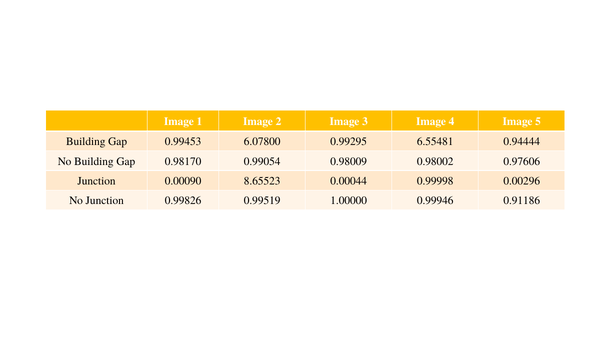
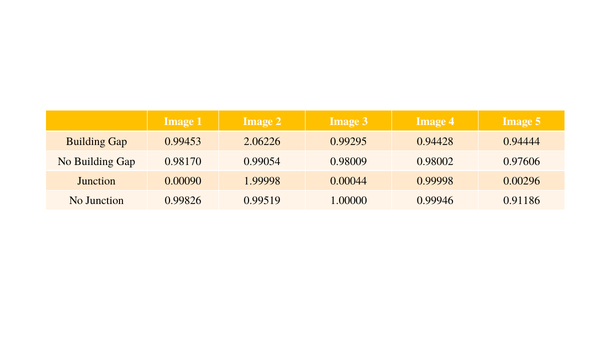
6.07800: 6.07800 -> 2.06226 (262, 142)
6.55481: 6.55481 -> 0.94428 (435, 142)
8.65523: 8.65523 -> 1.99998 (262, 181)
